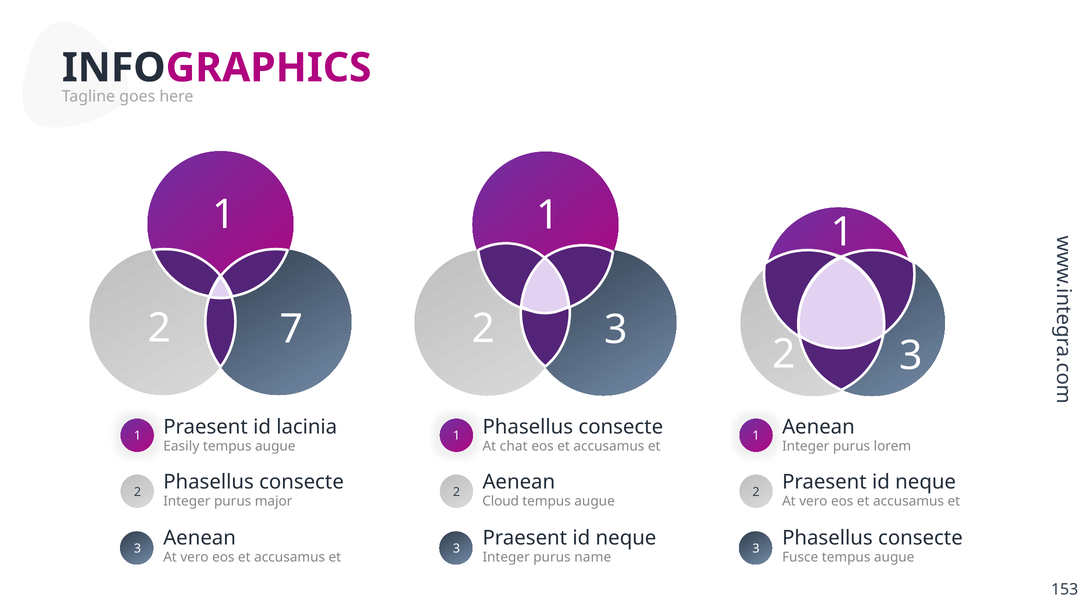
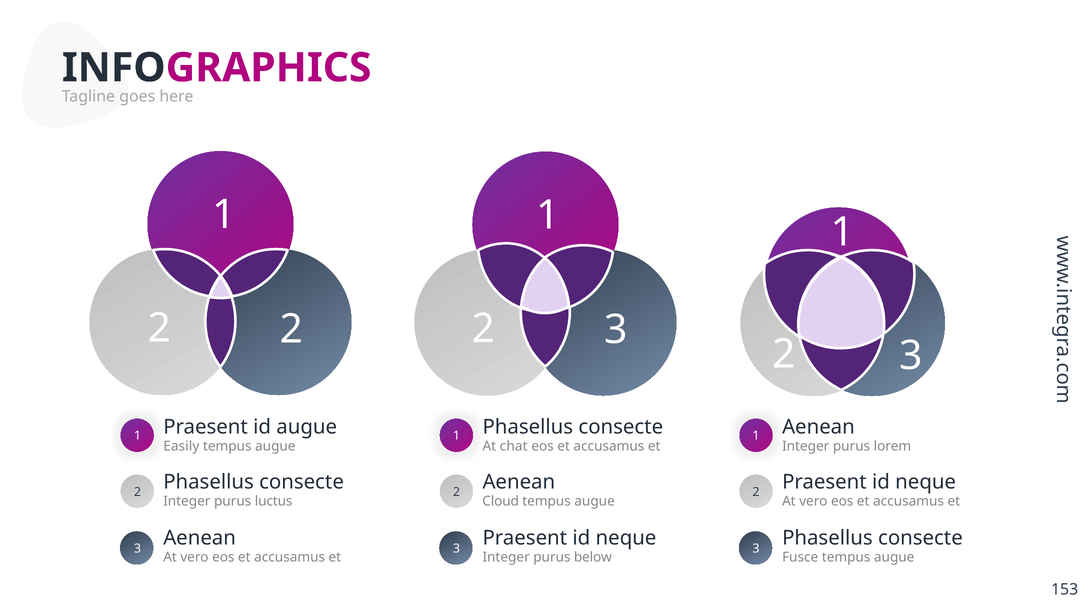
2 7: 7 -> 2 (292, 329)
id lacinia: lacinia -> augue (307, 427)
major: major -> luctus (274, 501)
name: name -> below (593, 557)
